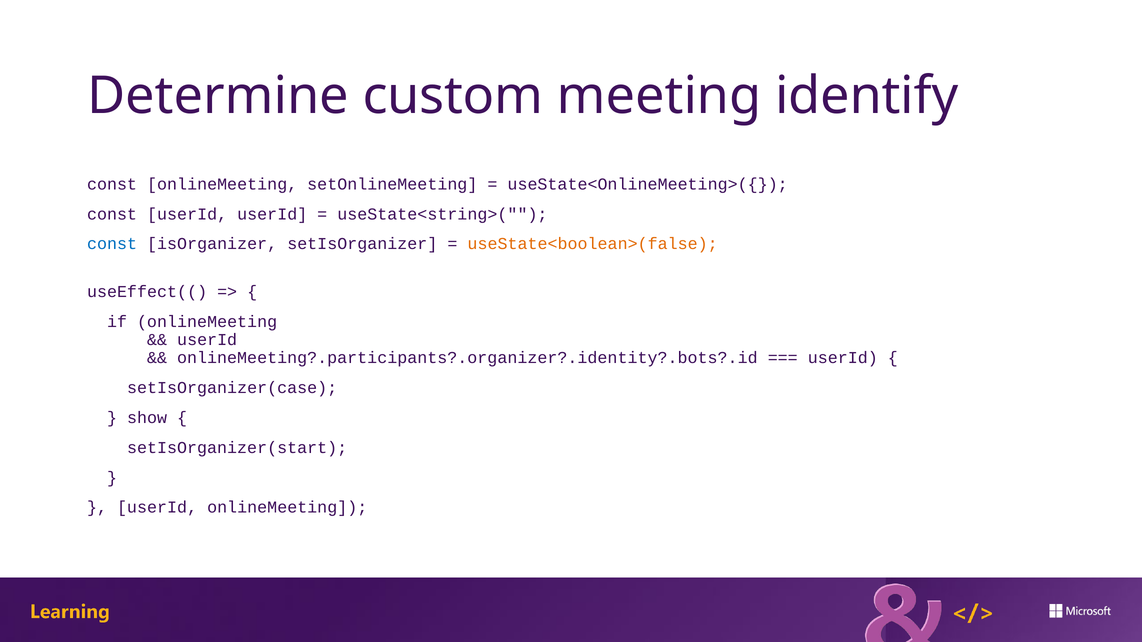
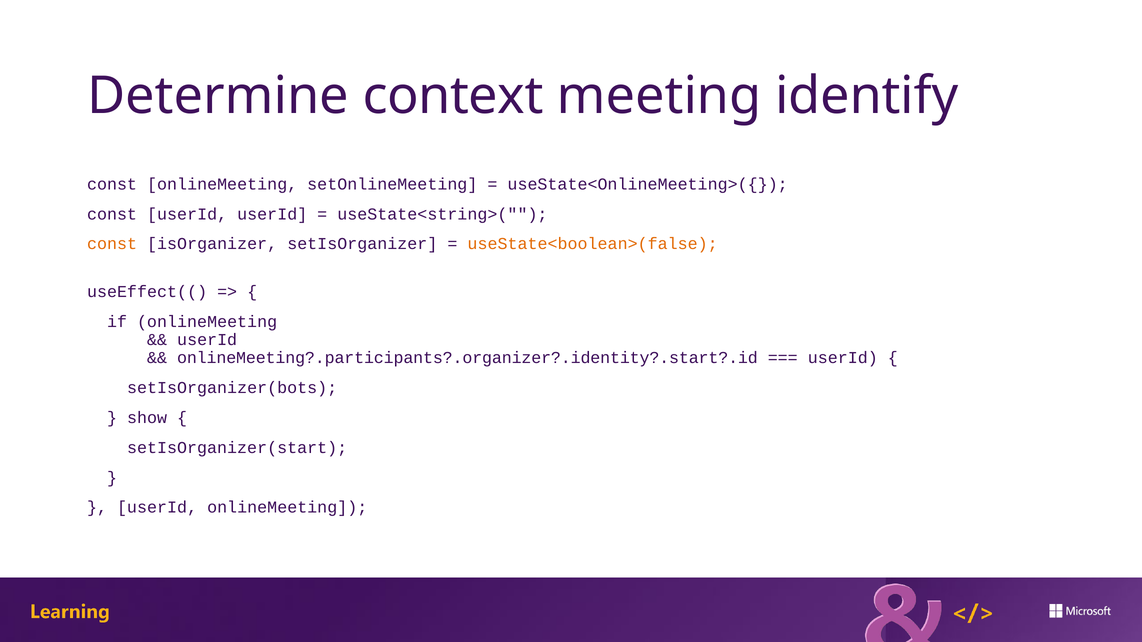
custom: custom -> context (453, 96)
const colour: blue -> orange (112, 244)
onlineMeeting?.participants?.organizer?.identity?.bots?.id: onlineMeeting?.participants?.organizer?.identity?.bots?.id -> onlineMeeting?.participants?.organizer?.identity?.start?.id (467, 358)
setIsOrganizer(case: setIsOrganizer(case -> setIsOrganizer(bots (232, 388)
